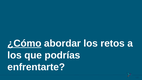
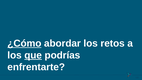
que underline: none -> present (33, 55)
